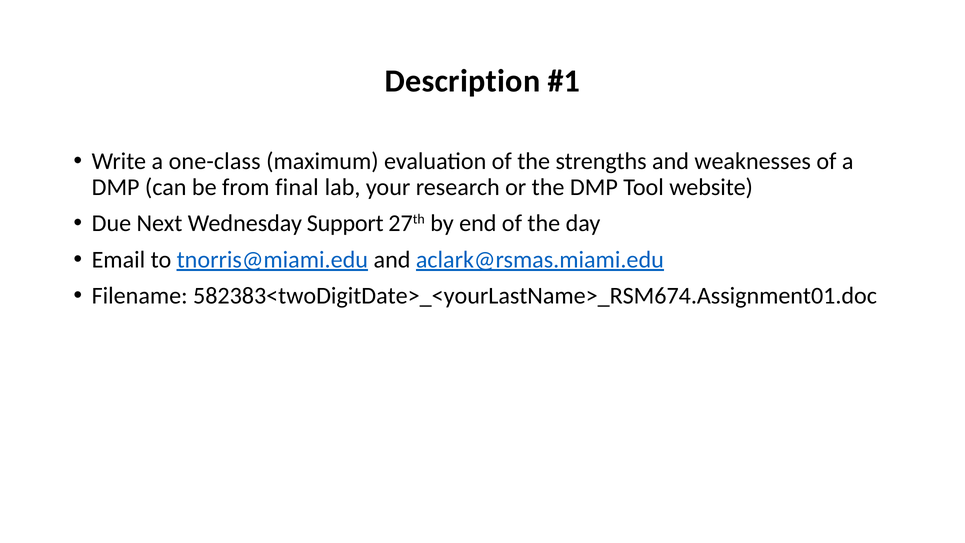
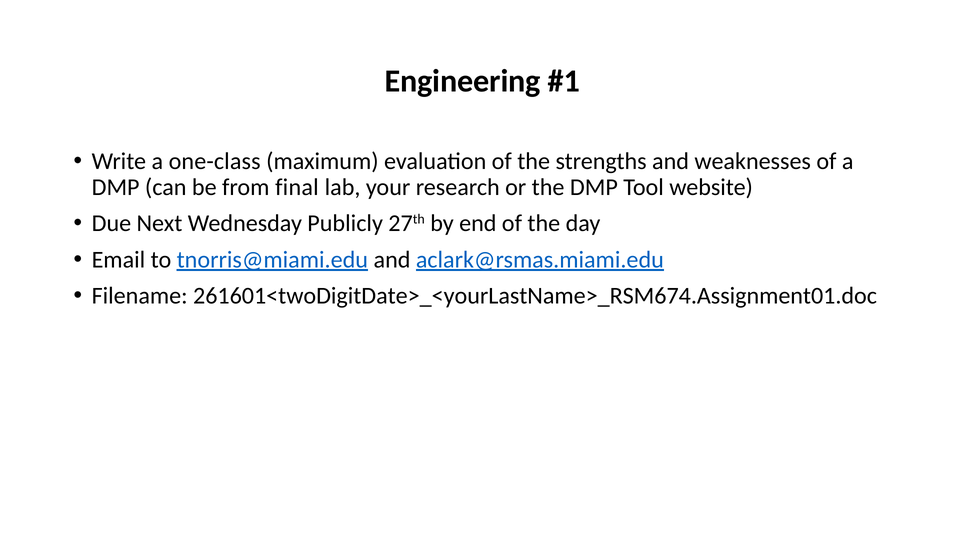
Description: Description -> Engineering (463, 81)
Support: Support -> Publicly (345, 223)
582383<twoDigitDate>_<yourLastName>_RSM674.Assignment01.doc: 582383<twoDigitDate>_<yourLastName>_RSM674.Assignment01.doc -> 261601<twoDigitDate>_<yourLastName>_RSM674.Assignment01.doc (535, 296)
